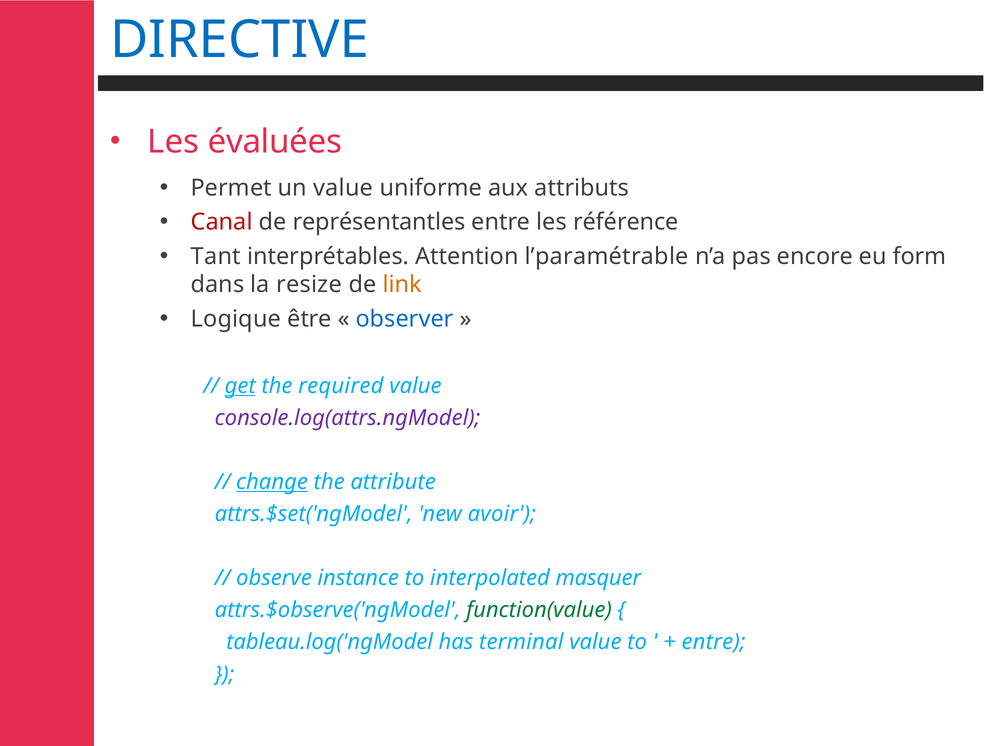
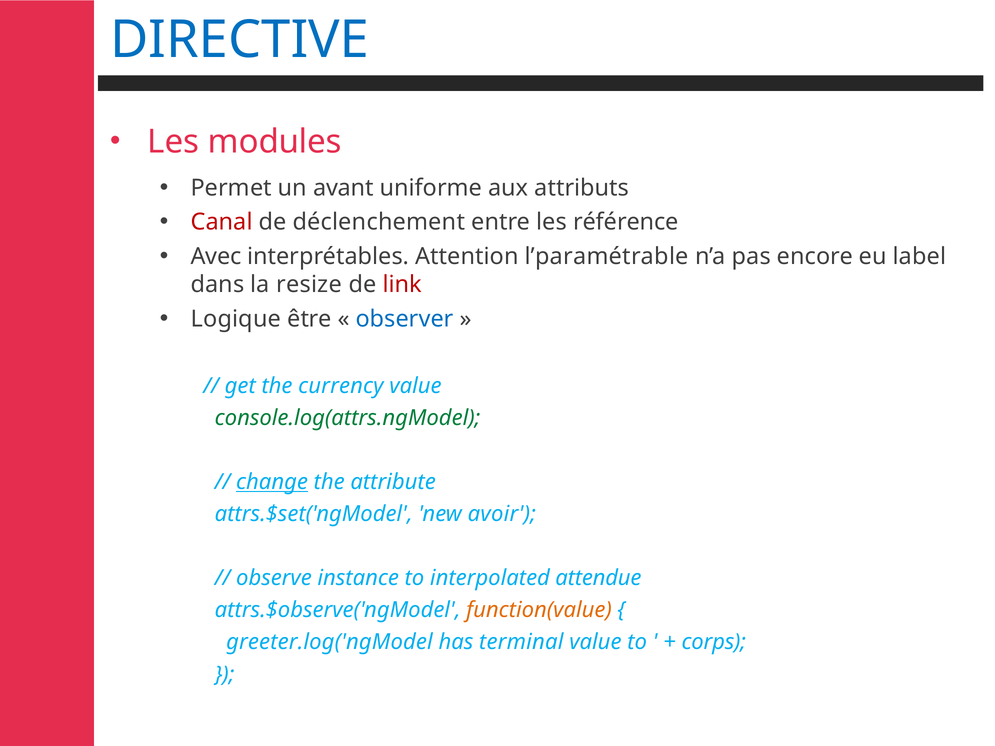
évaluées: évaluées -> modules (275, 142)
un value: value -> avant (343, 188)
représentantles: représentantles -> déclenchement (379, 222)
Tant: Tant -> Avec (216, 257)
form: form -> label (919, 257)
link colour: orange -> red (402, 285)
get underline: present -> none (240, 386)
required: required -> currency (341, 386)
console.log(attrs.ngModel colour: purple -> green (348, 418)
masquer: masquer -> attendue (598, 578)
function(value colour: green -> orange (539, 610)
tableau.log('ngModel: tableau.log('ngModel -> greeter.log('ngModel (329, 642)
entre: entre -> corps (714, 642)
